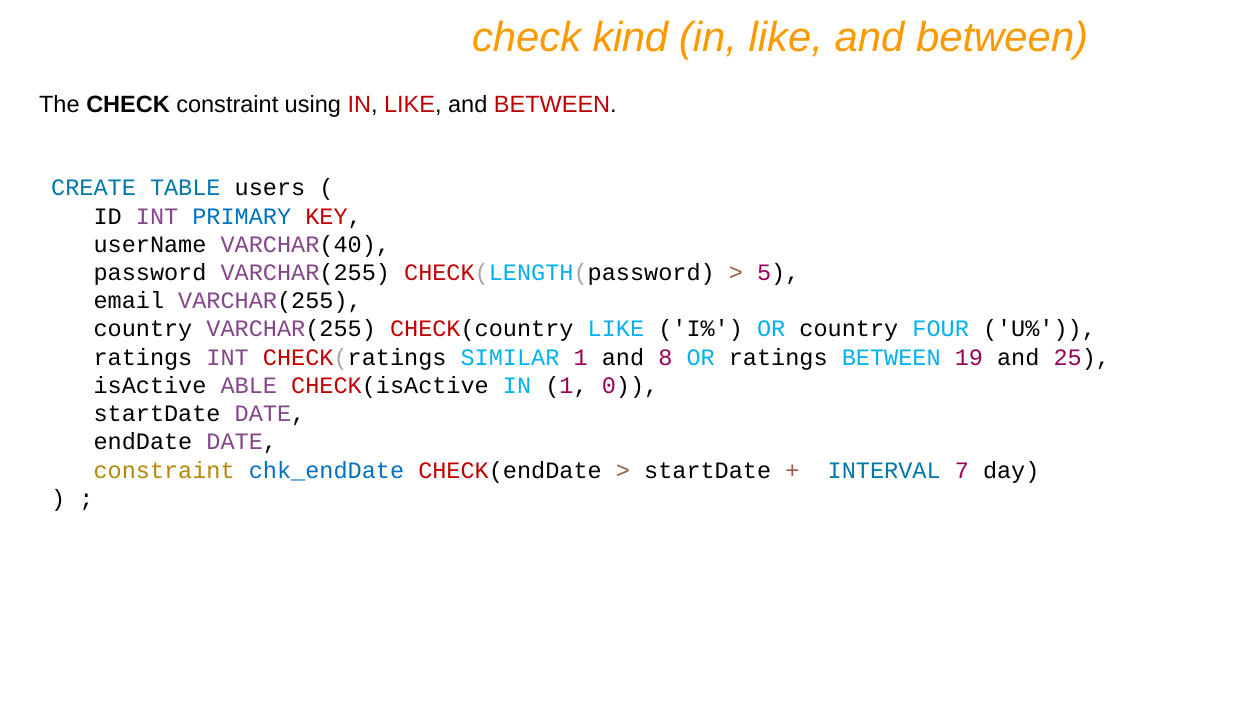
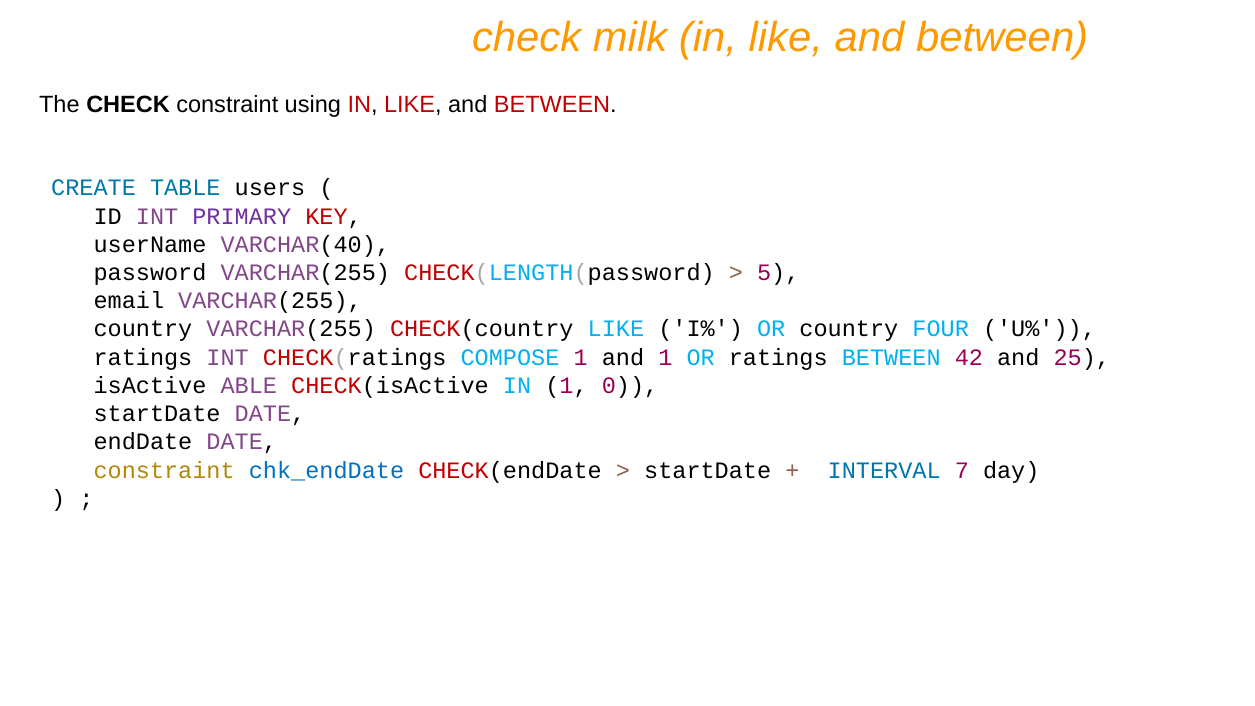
kind: kind -> milk (630, 37)
PRIMARY colour: blue -> purple (242, 216)
SIMILAR: SIMILAR -> COMPOSE (510, 357)
and 8: 8 -> 1 (665, 357)
19: 19 -> 42 (969, 357)
